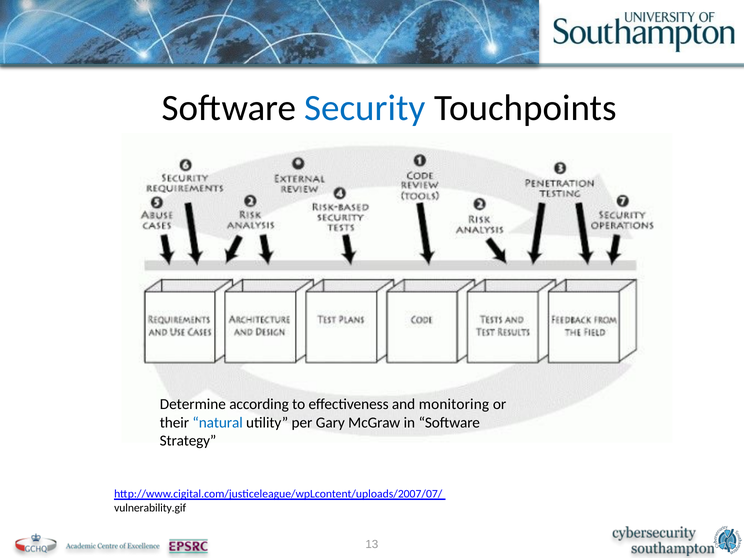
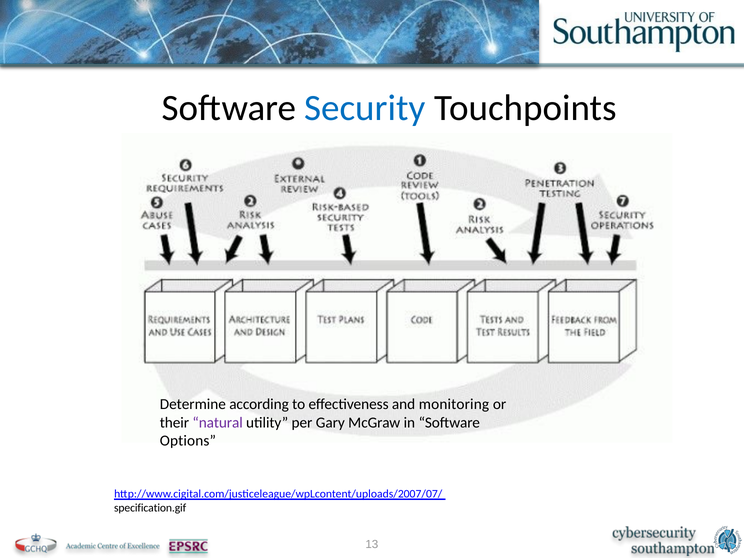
natural colour: blue -> purple (218, 423)
Strategy: Strategy -> Options (188, 441)
vulnerability.gif: vulnerability.gif -> specification.gif (150, 508)
